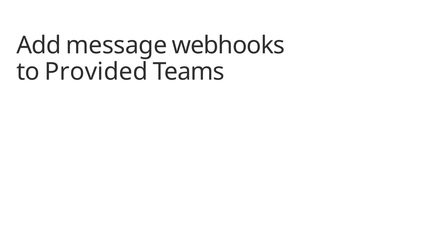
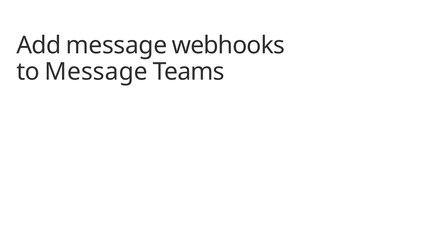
to Provided: Provided -> Message (96, 72)
